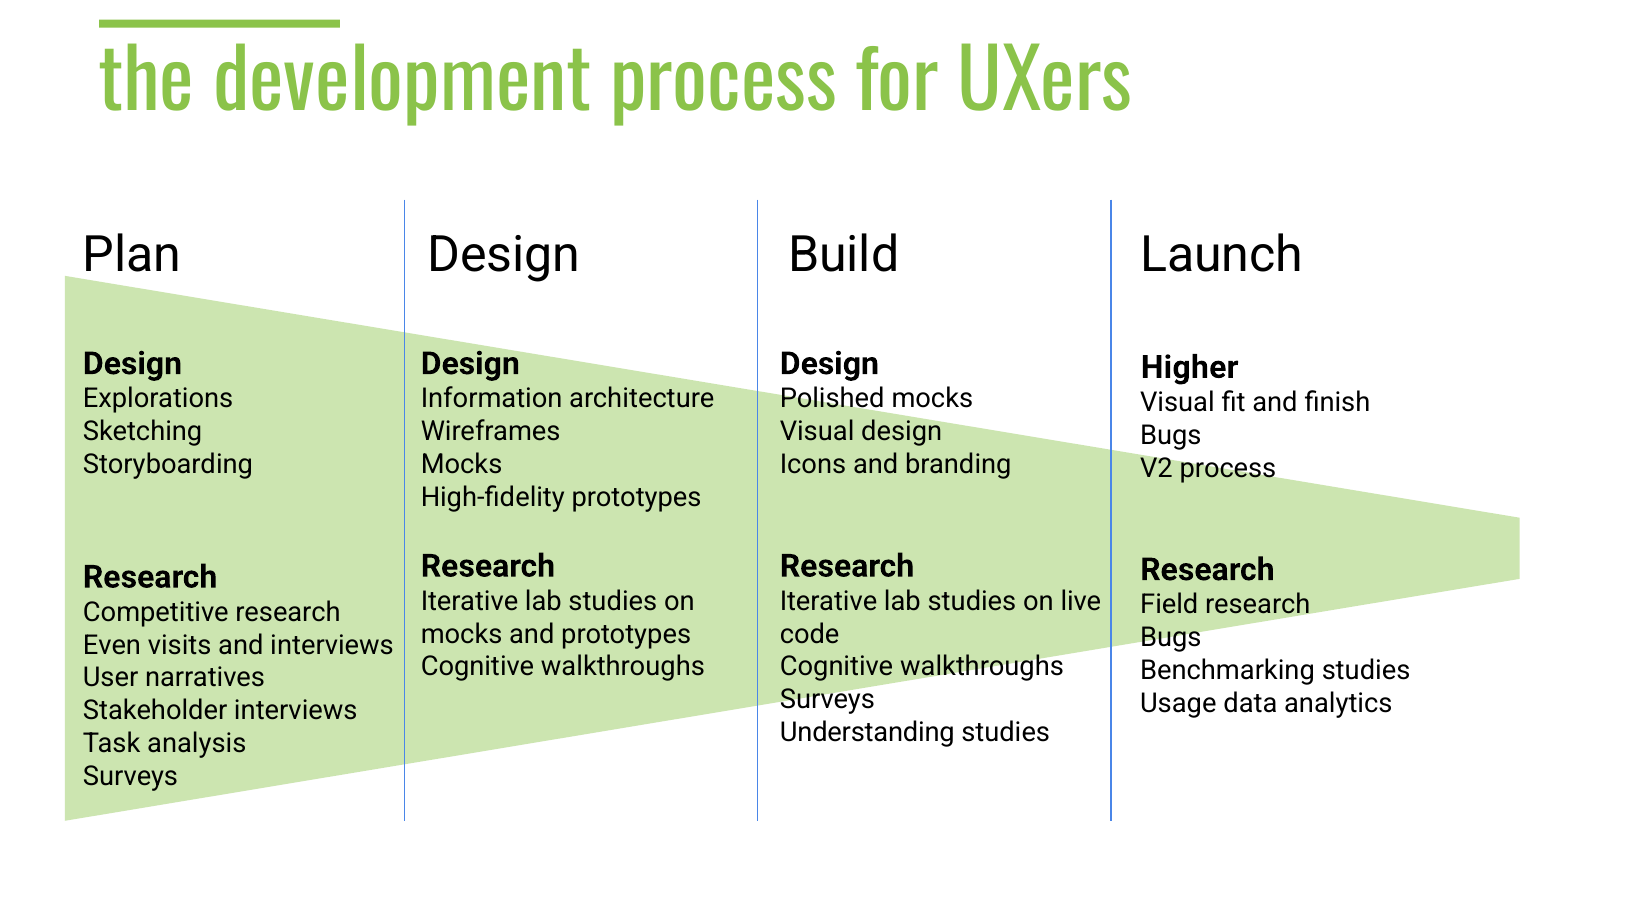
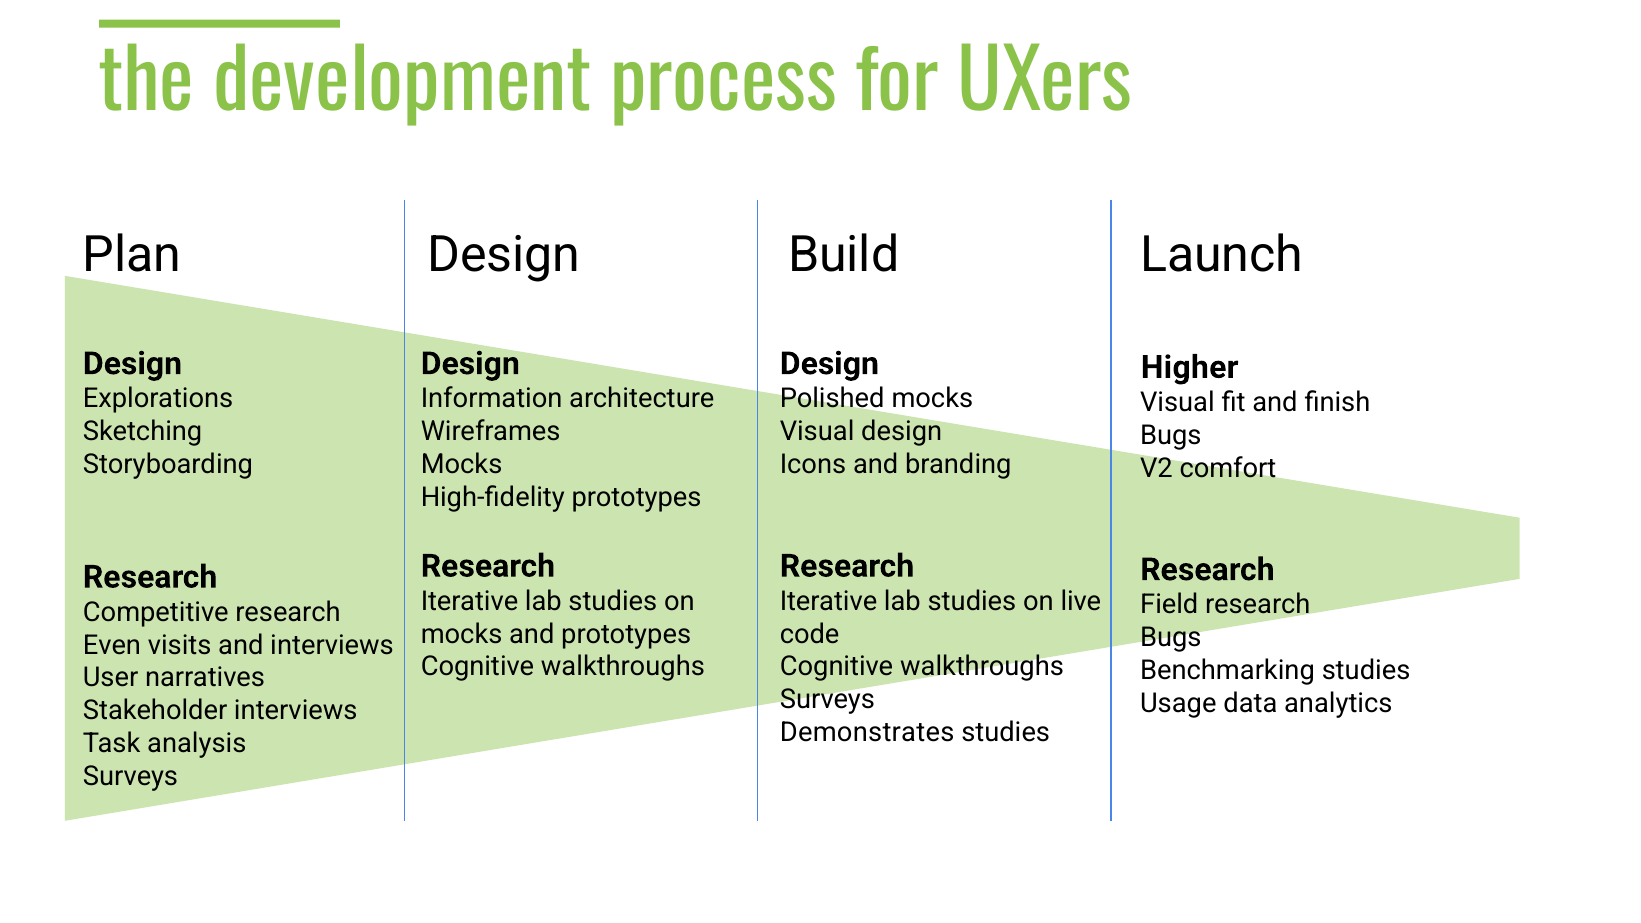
V2 process: process -> comfort (1228, 468)
Understanding: Understanding -> Demonstrates (867, 733)
